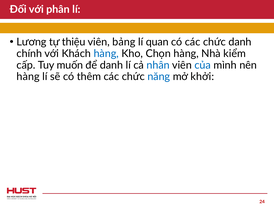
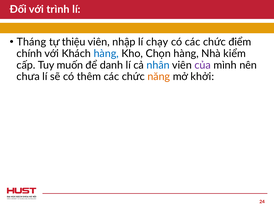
phân: phân -> trình (58, 9)
Lương: Lương -> Tháng (31, 42)
bảng: bảng -> nhập (124, 42)
quan: quan -> chạy (157, 42)
chức danh: danh -> điểm (240, 42)
của colour: blue -> purple (203, 65)
hàng: hàng -> chưa (28, 76)
năng colour: blue -> orange (159, 76)
